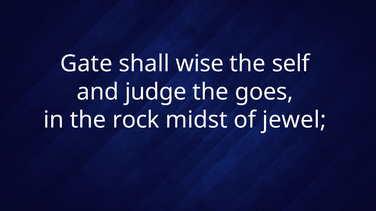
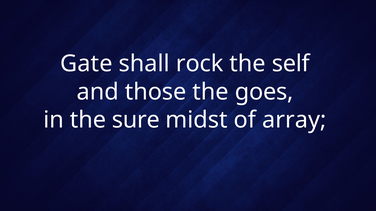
wise: wise -> rock (200, 64)
judge: judge -> those (156, 92)
rock: rock -> sure (136, 120)
jewel: jewel -> array (294, 120)
